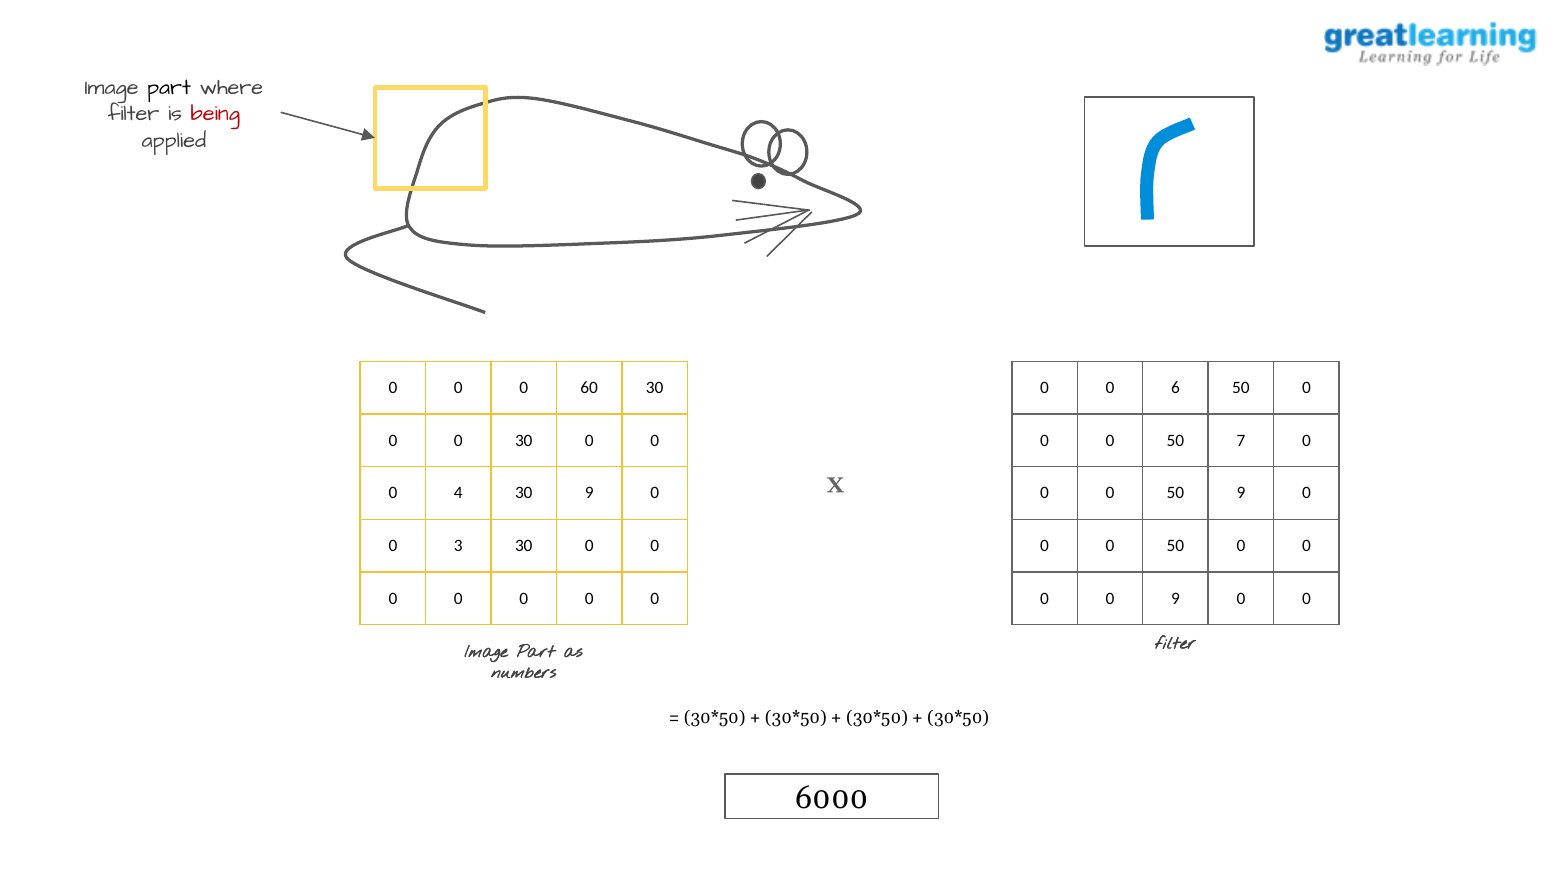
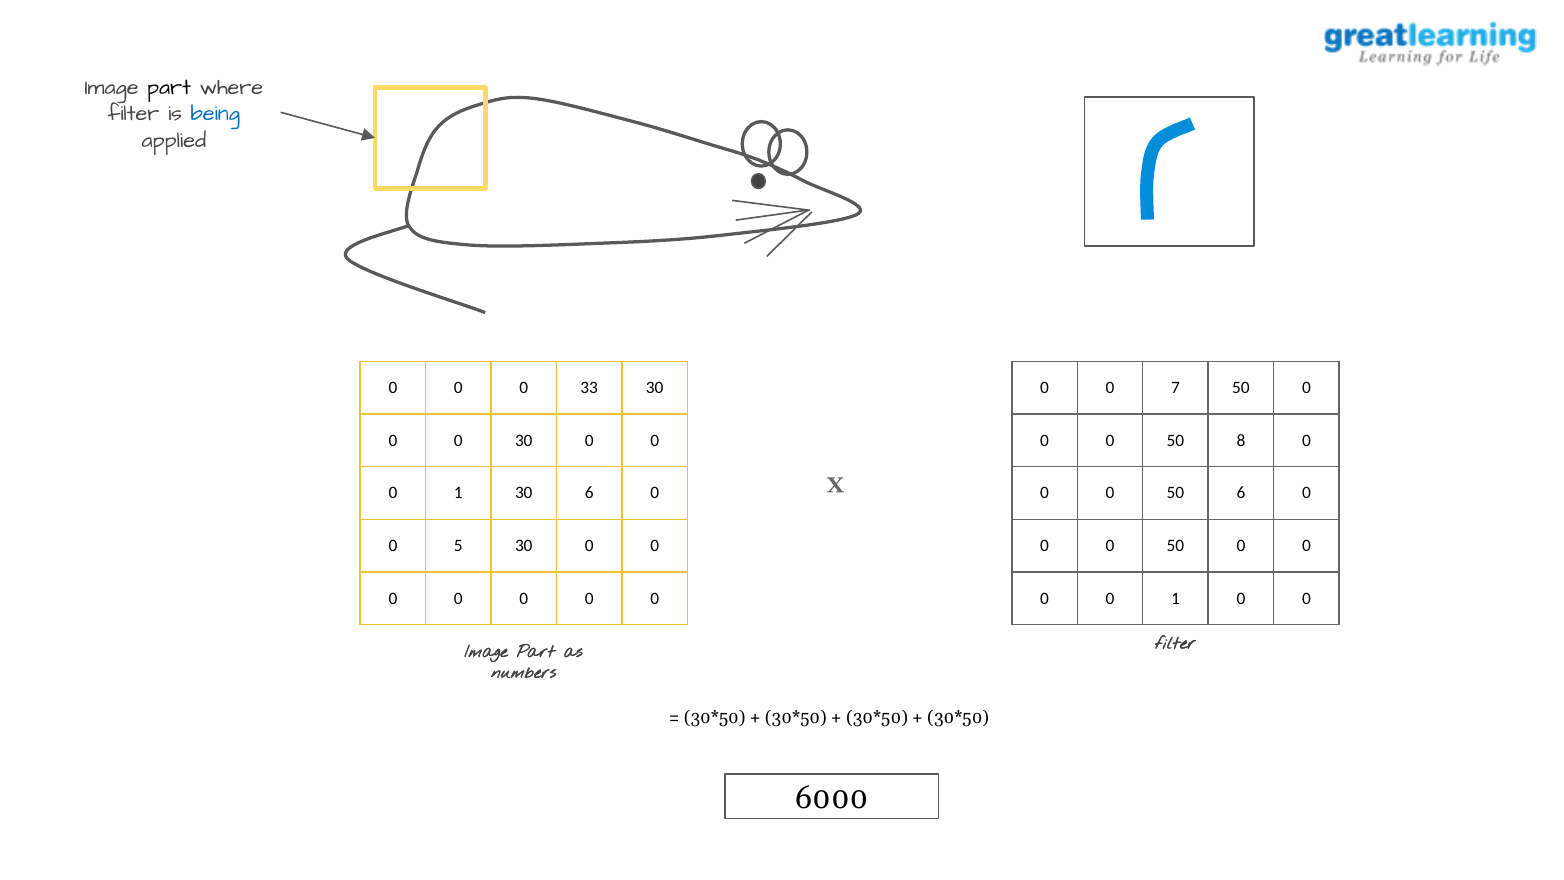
being colour: red -> blue (215, 114)
60: 60 -> 33 (589, 388)
6: 6 -> 7 (1176, 388)
7: 7 -> 8 (1241, 441)
4: 4 -> 1 (458, 493)
30 9: 9 -> 6 (589, 493)
50 9: 9 -> 6 (1241, 493)
3: 3 -> 5 (458, 546)
9: 9 -> 1 (1176, 598)
